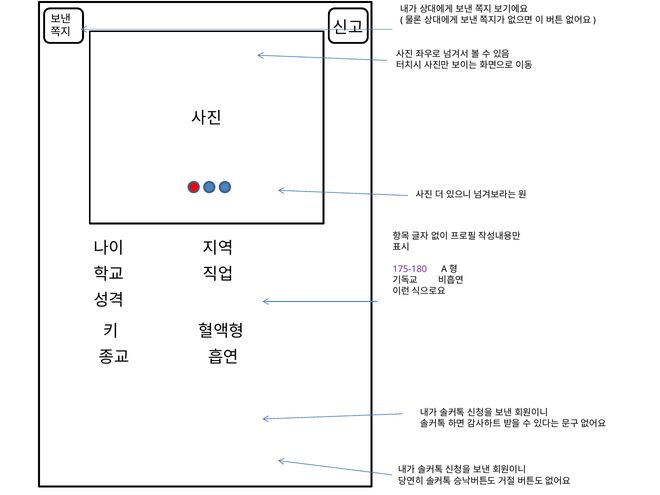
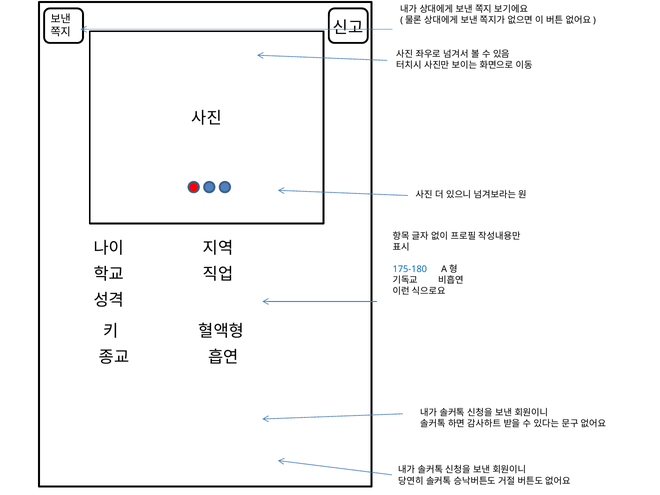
175-180 colour: purple -> blue (410, 269)
